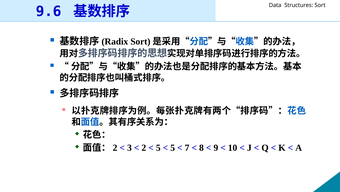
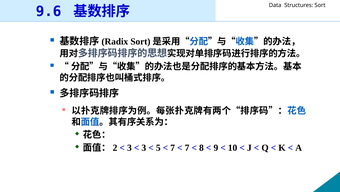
2: 2 -> 3 (144, 147)
5: 5 -> 7 (173, 147)
